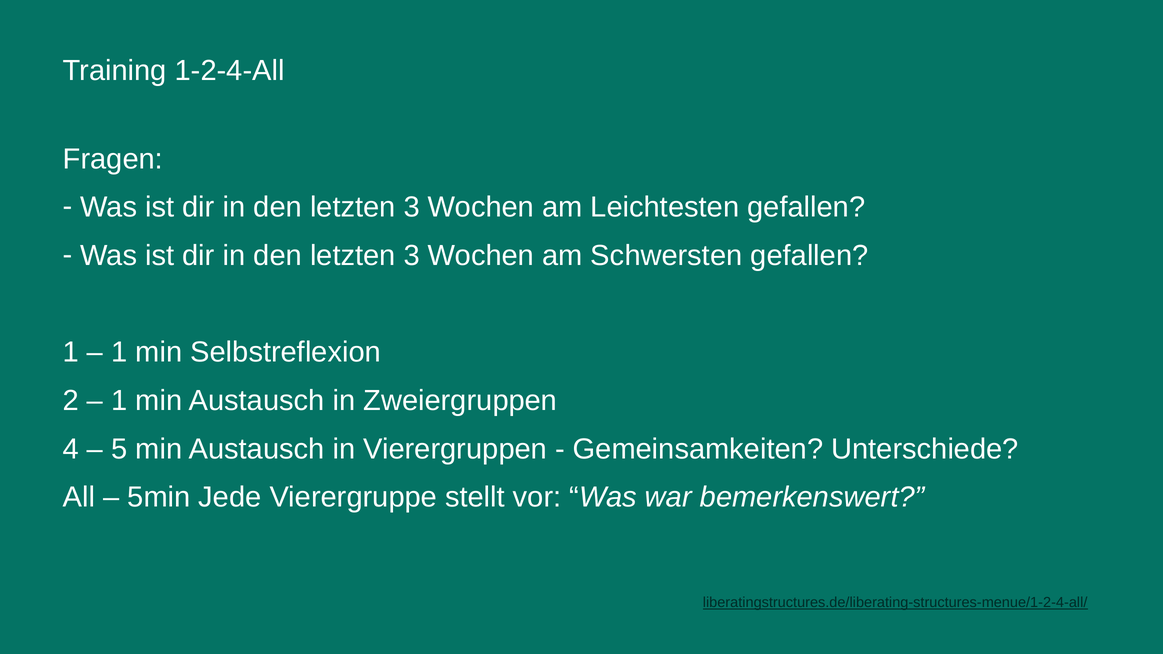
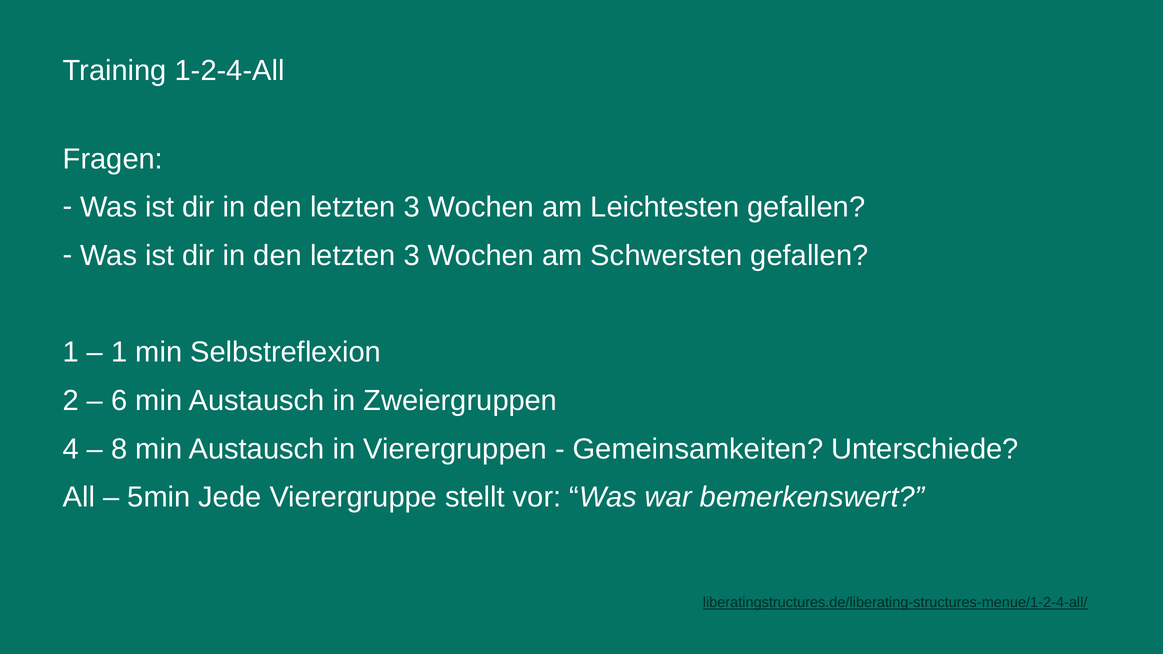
1: 1 -> 6 (119, 401)
5: 5 -> 8 (119, 449)
